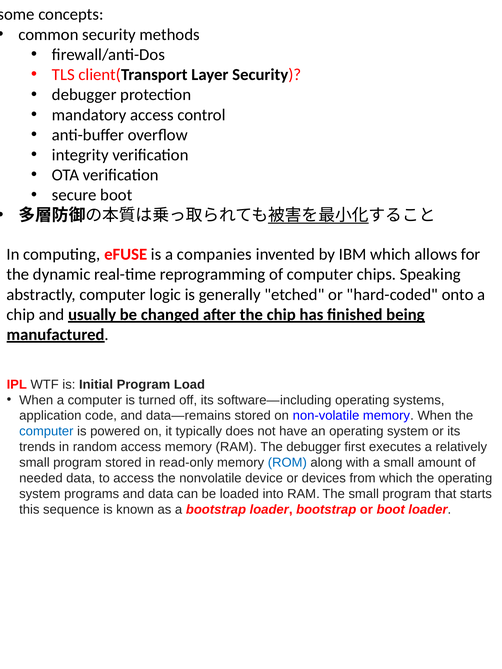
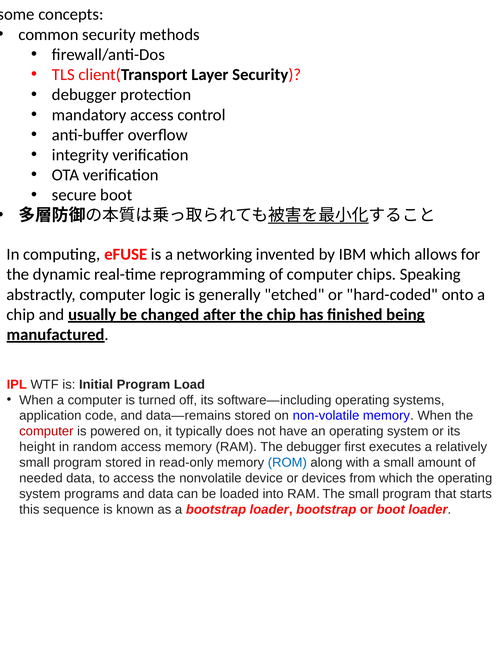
companies: companies -> networking (215, 255)
computer colour: blue -> red (46, 432)
trends: trends -> height (37, 447)
